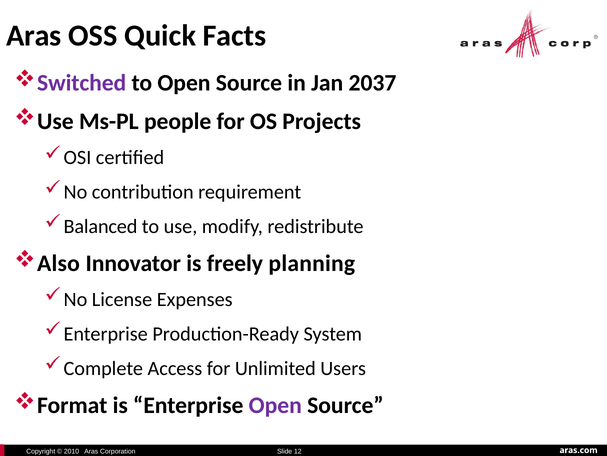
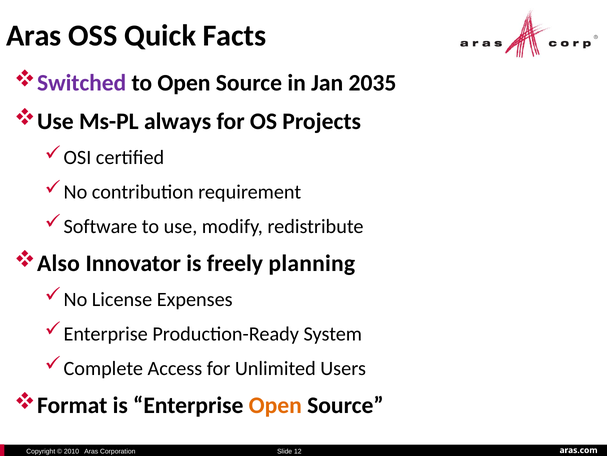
2037: 2037 -> 2035 (372, 83)
people: people -> always (178, 121)
Balanced: Balanced -> Software (100, 226)
Open colour: purple -> orange (275, 405)
